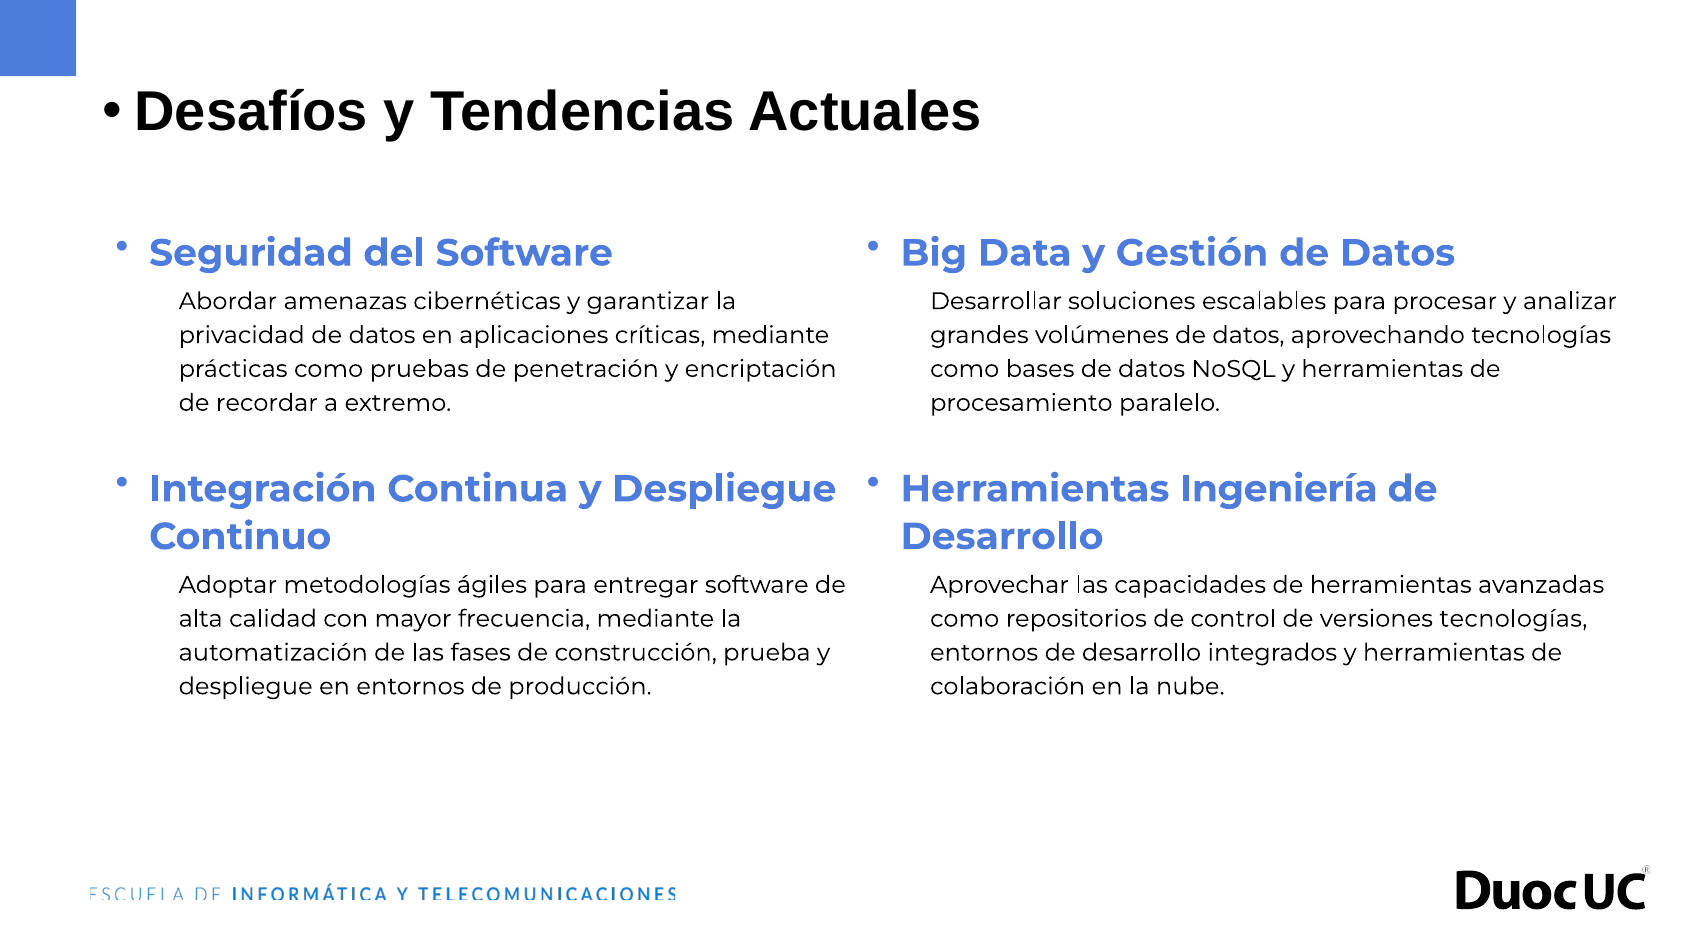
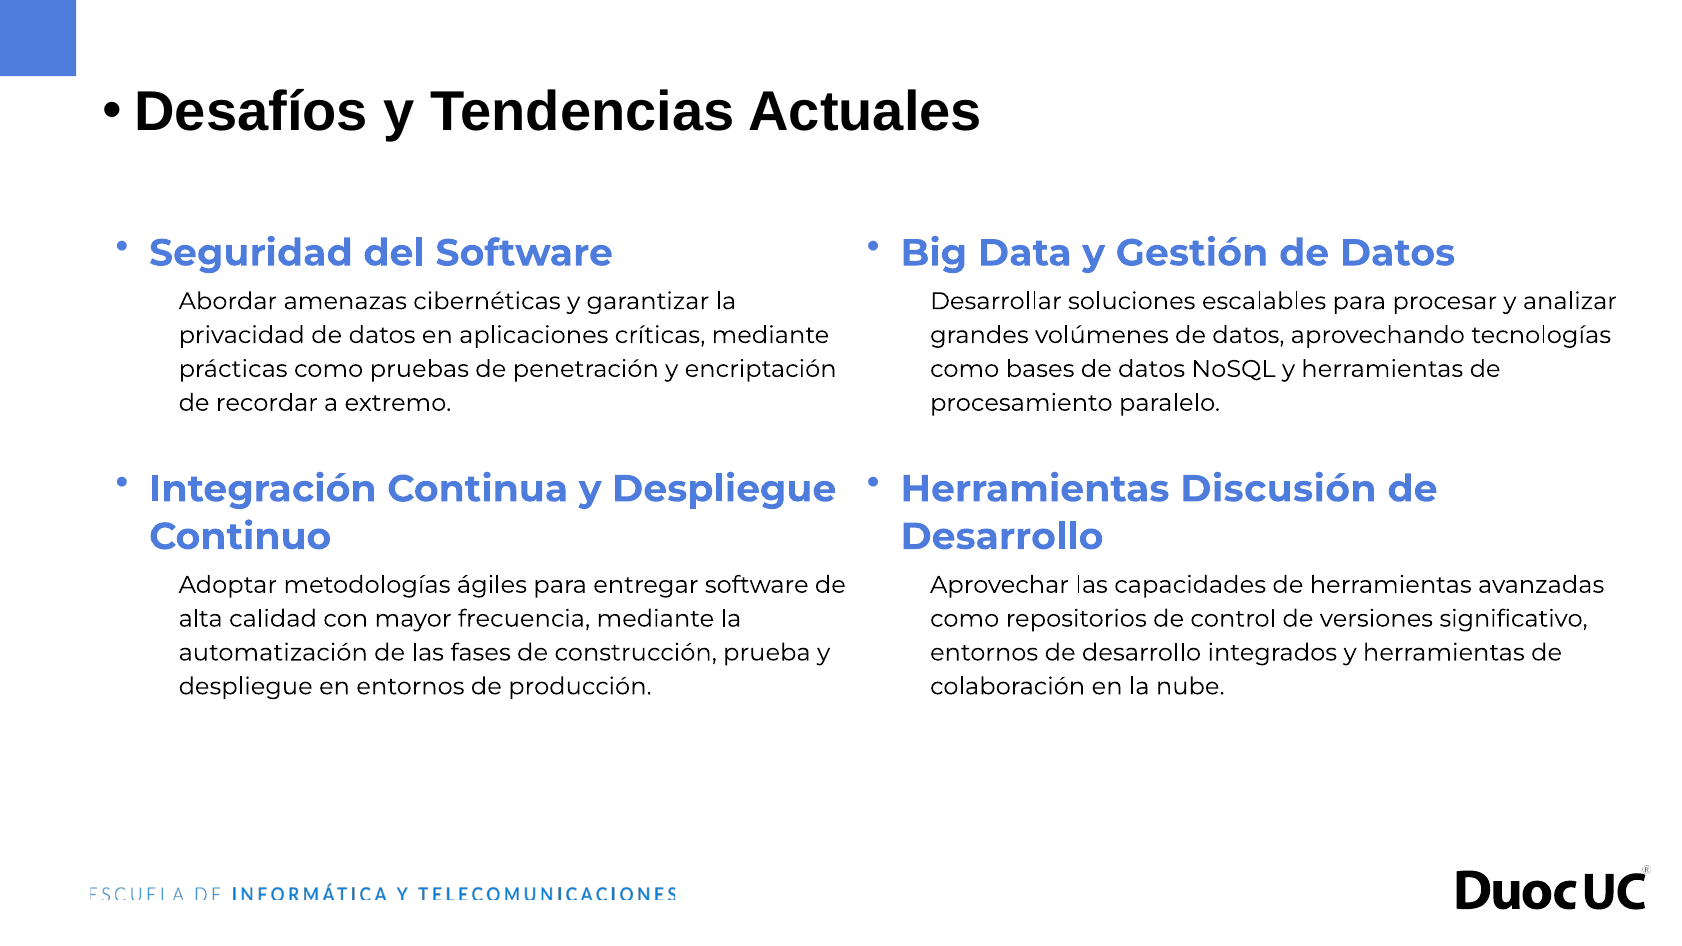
Ingeniería: Ingeniería -> Discusión (1278, 489)
versiones tecnologías: tecnologías -> significativo (1514, 619)
